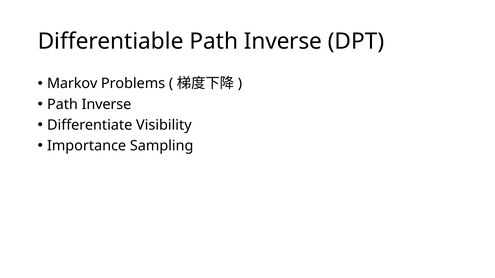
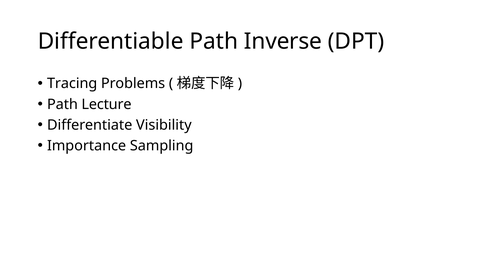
Markov: Markov -> Tracing (72, 84)
Inverse: Inverse -> Lecture (106, 104)
